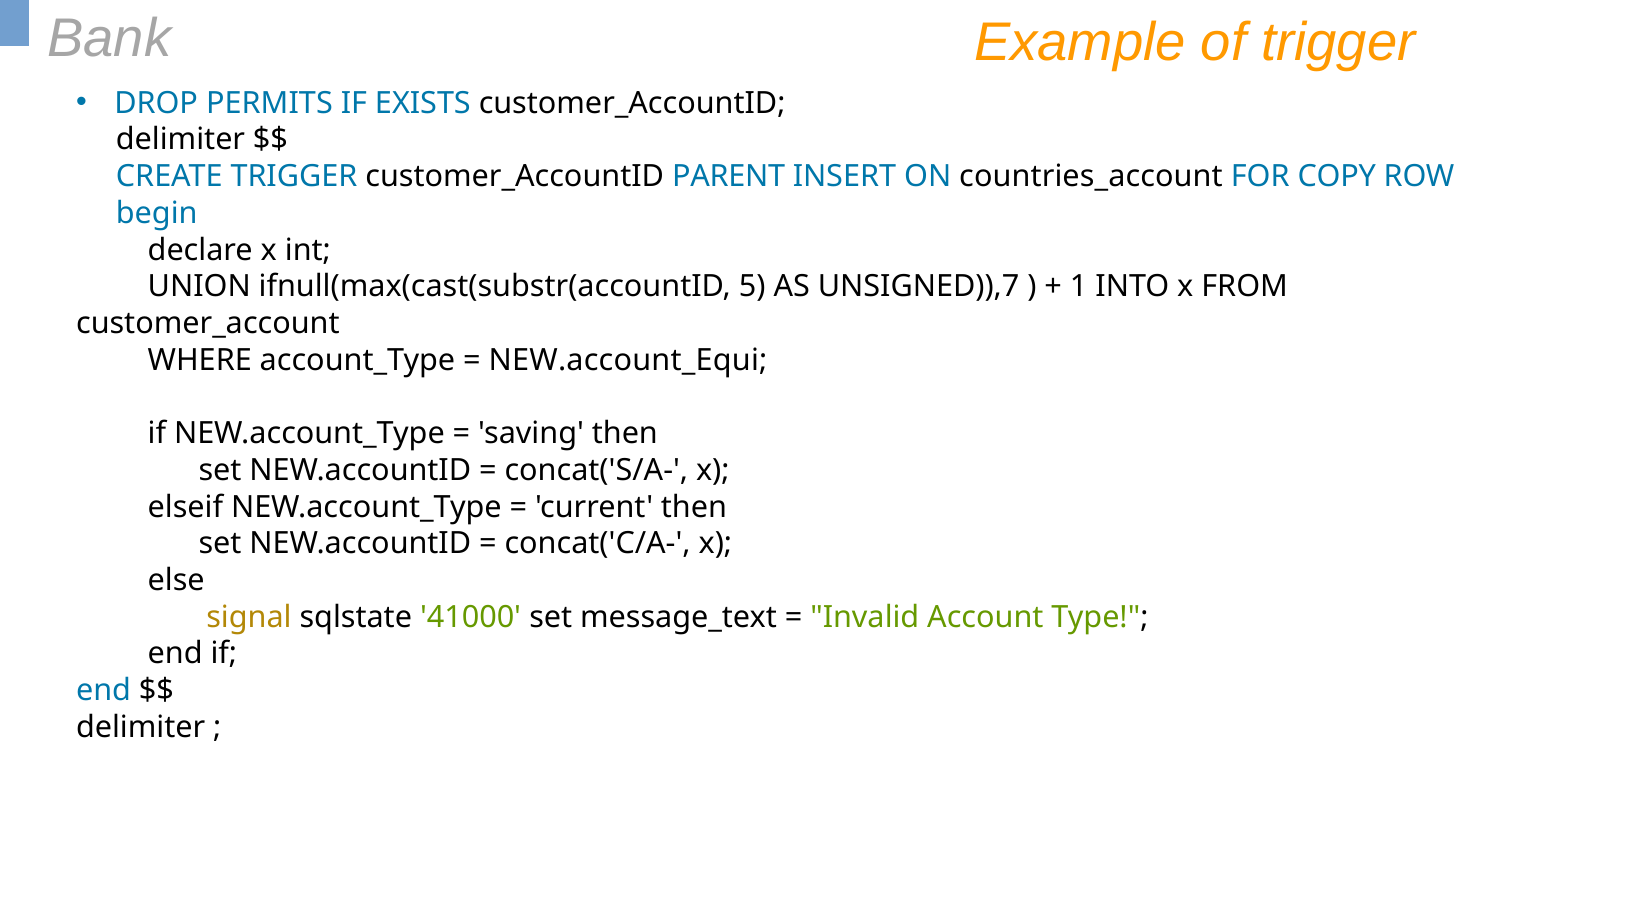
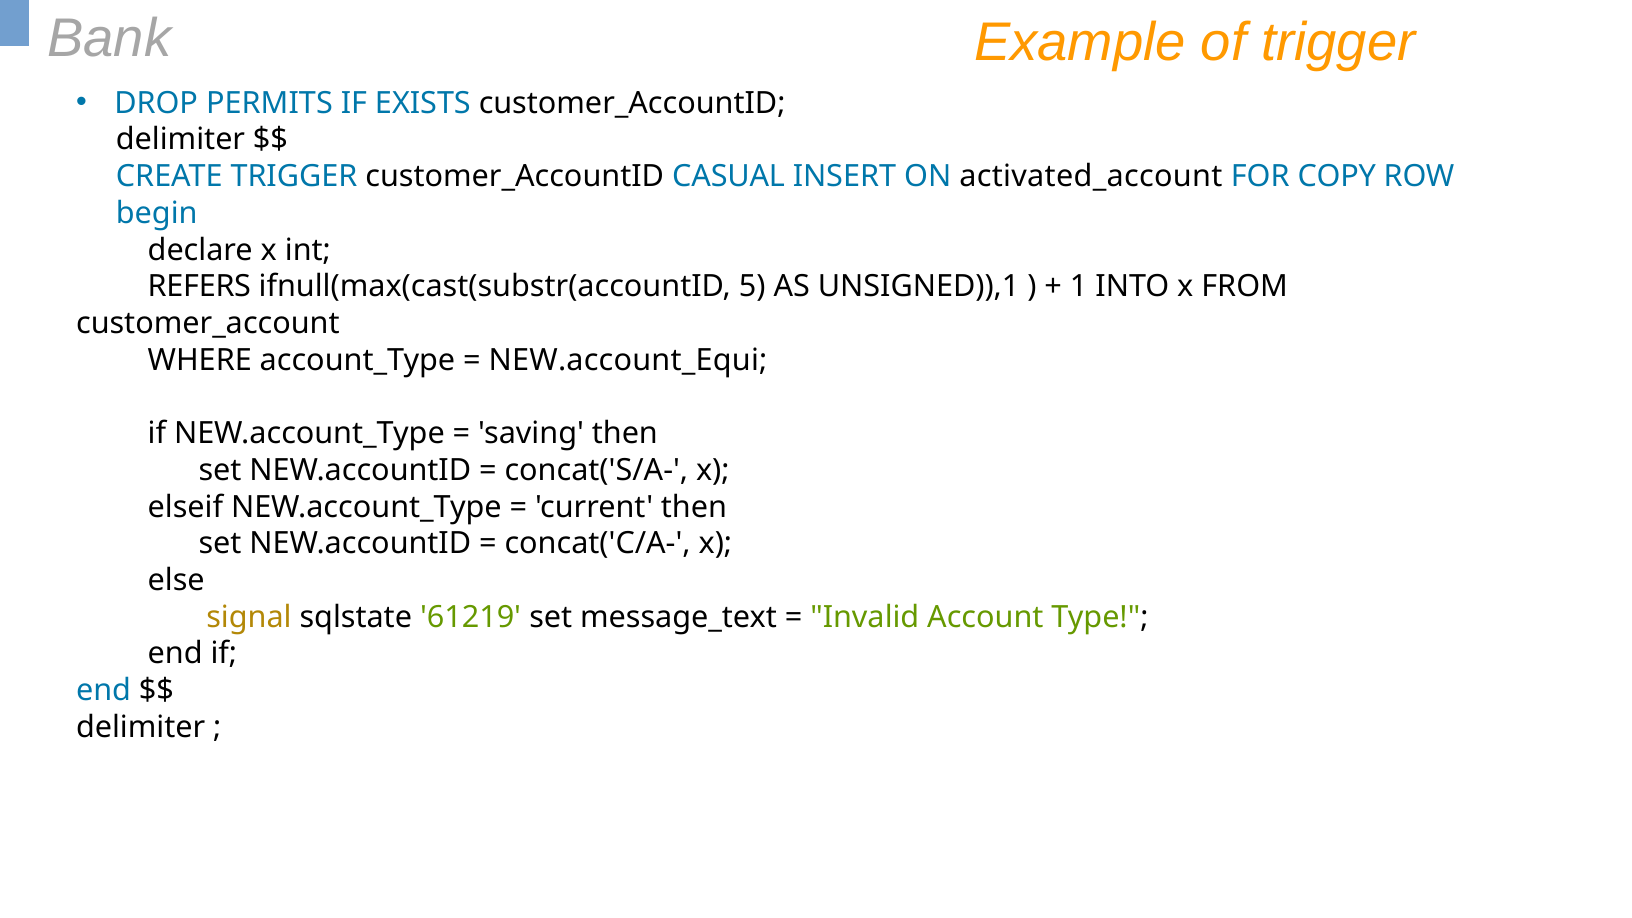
PARENT: PARENT -> CASUAL (729, 177)
countries_account: countries_account -> activated_account (1091, 177)
UNION: UNION -> REFERS (199, 287)
UNSIGNED)),7: UNSIGNED)),7 -> UNSIGNED)),1 (919, 287)
41000: 41000 -> 61219 (471, 617)
